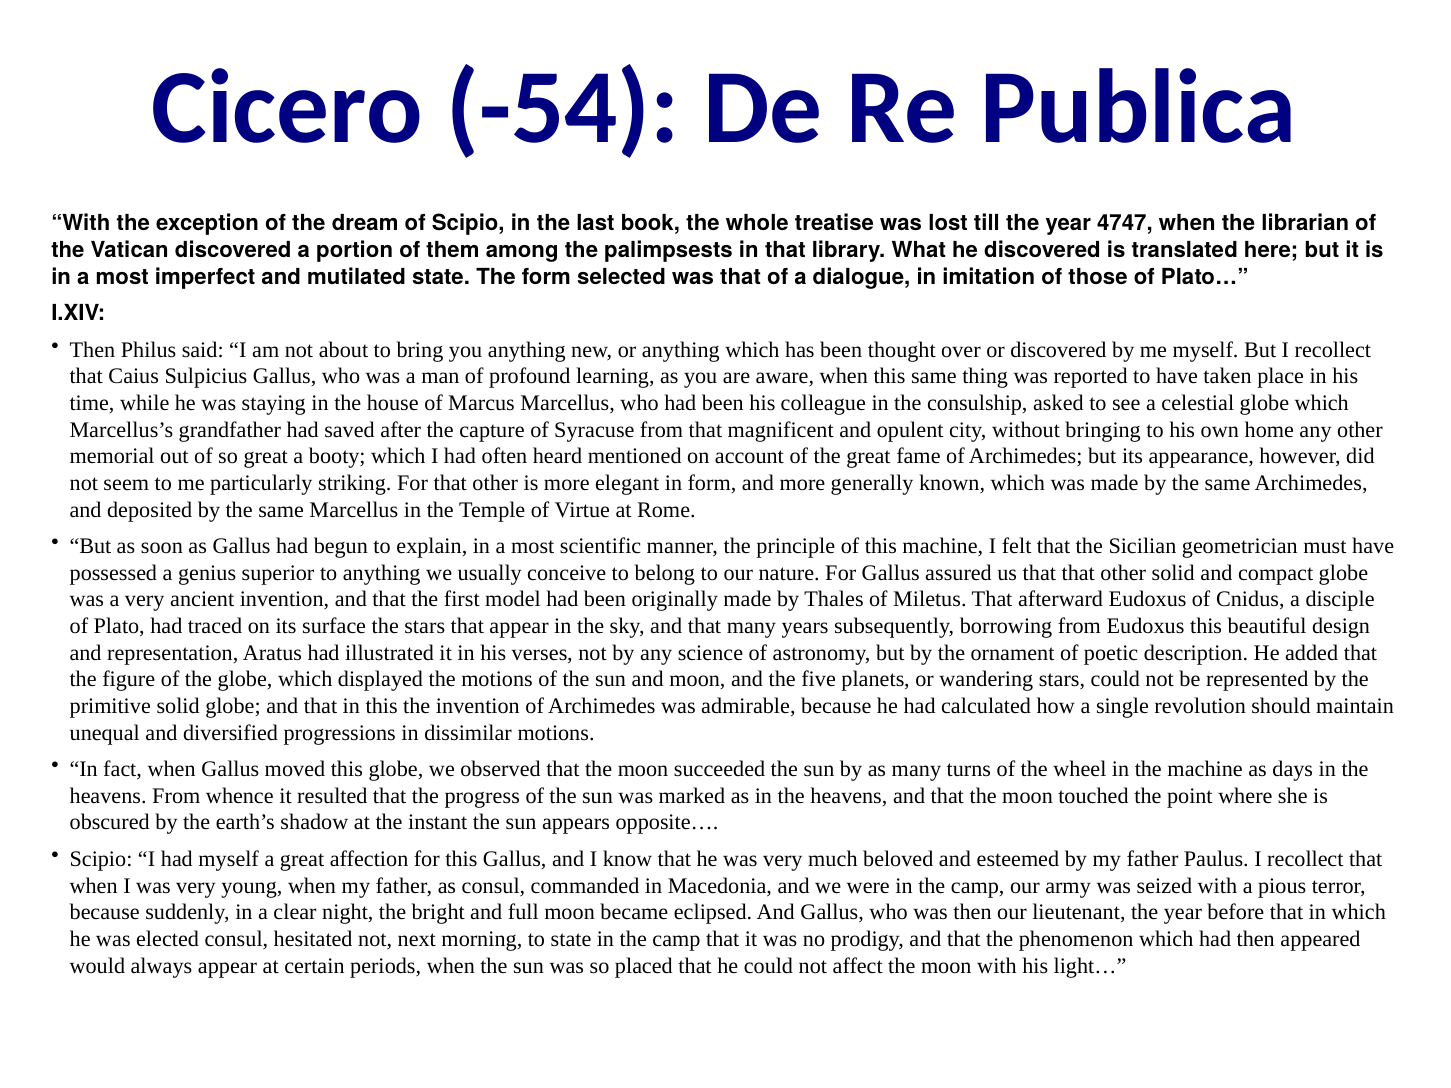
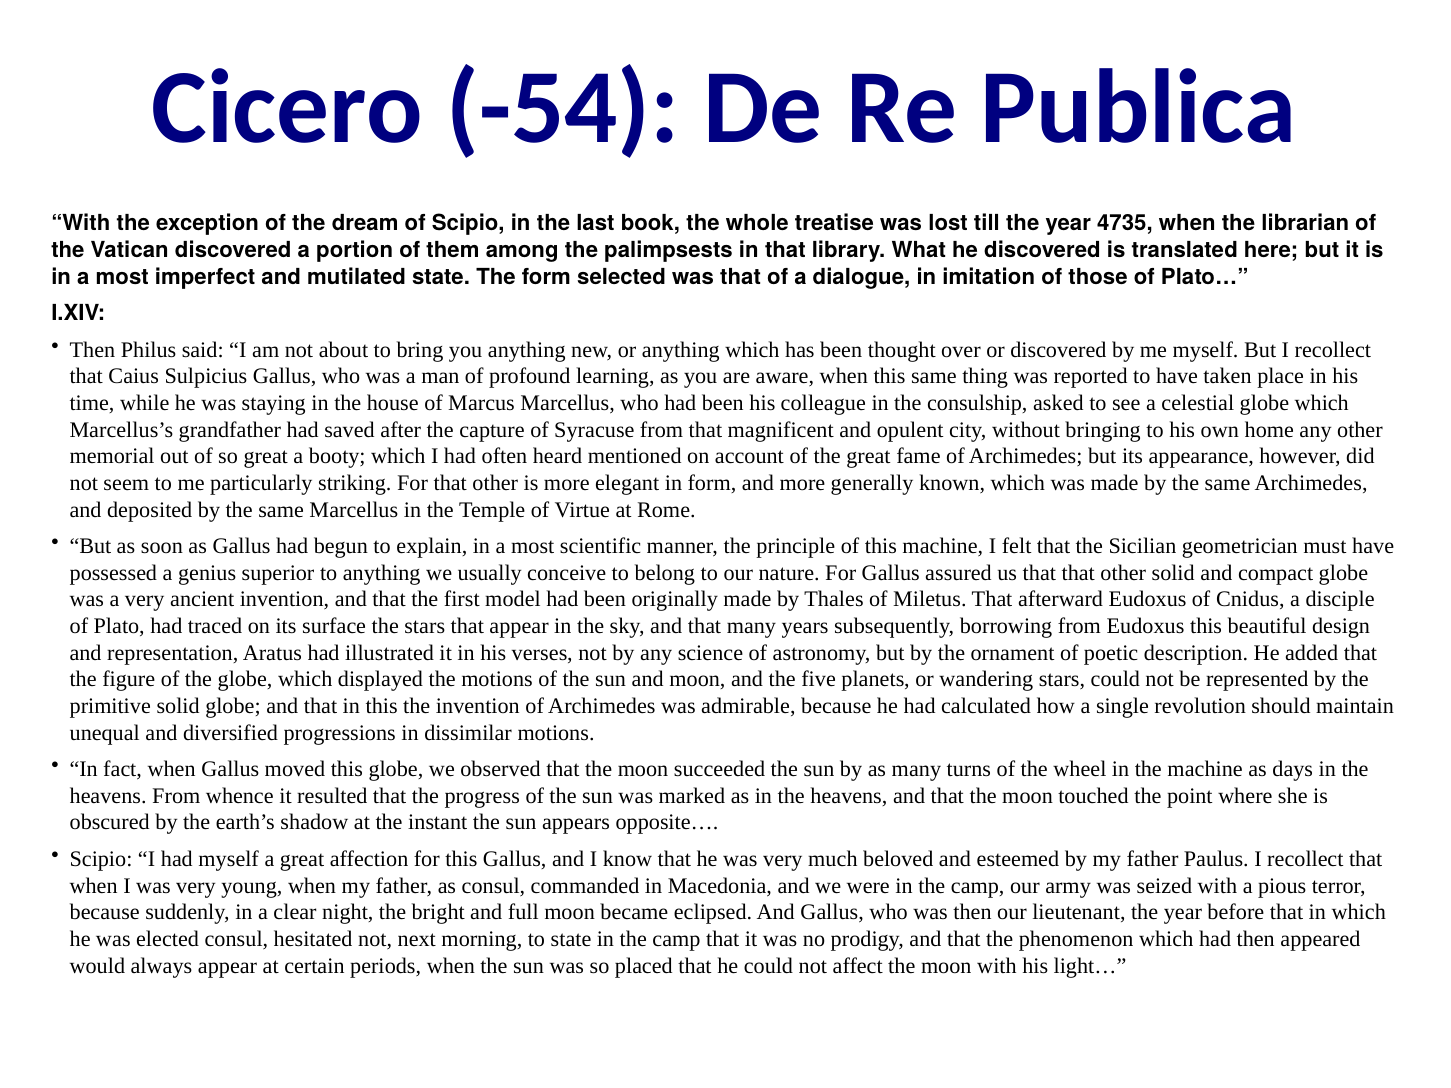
4747: 4747 -> 4735 (1125, 224)
